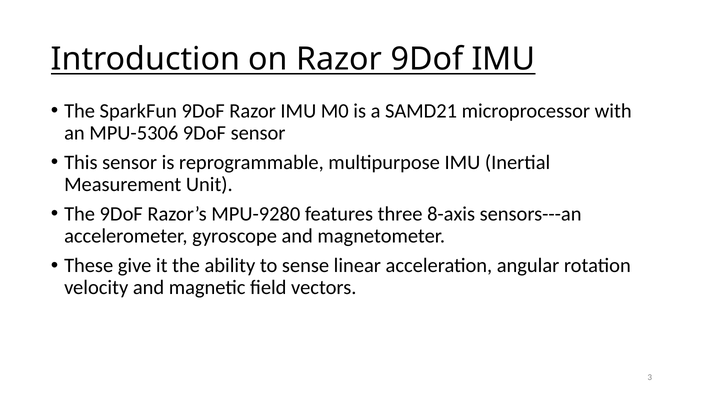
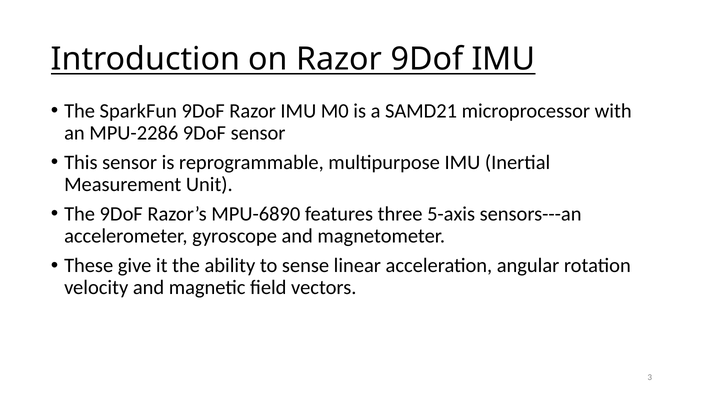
MPU-5306: MPU-5306 -> MPU-2286 (134, 133)
MPU-9280: MPU-9280 -> MPU-6890 (256, 214)
8-axis: 8-axis -> 5-axis (451, 214)
